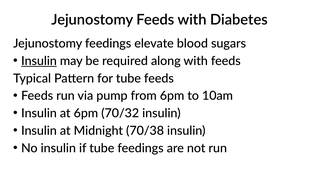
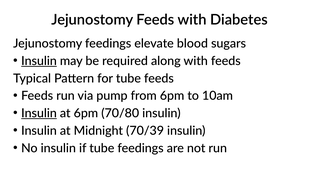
Insulin underline: none -> present (39, 113)
70/32: 70/32 -> 70/80 (120, 113)
70/38: 70/38 -> 70/39 (145, 131)
